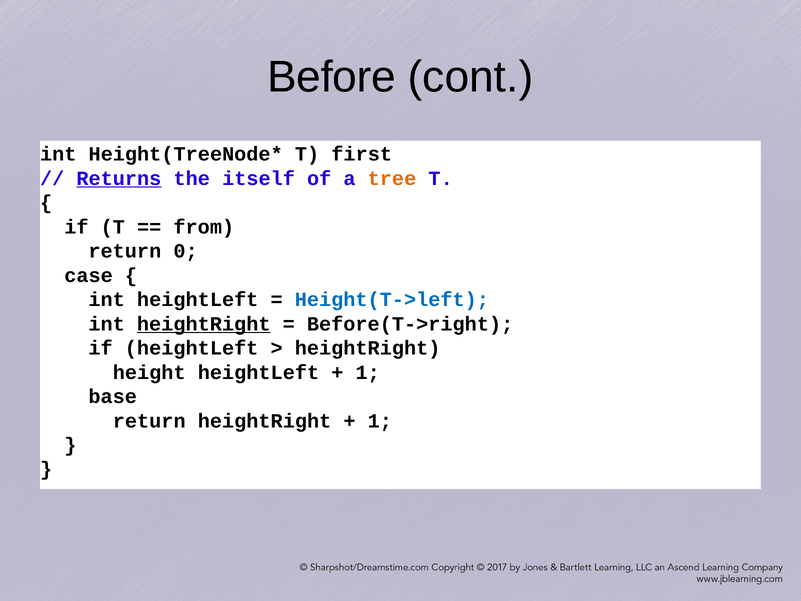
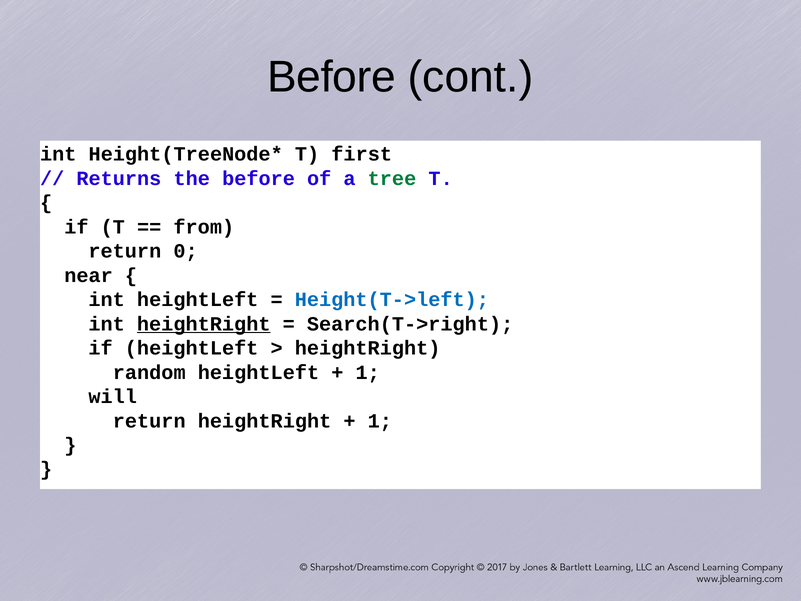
Returns underline: present -> none (119, 178)
the itself: itself -> before (259, 178)
tree colour: orange -> green (392, 178)
case: case -> near (89, 275)
Before(T->right: Before(T->right -> Search(T->right (410, 324)
height: height -> random (149, 372)
base: base -> will (113, 396)
